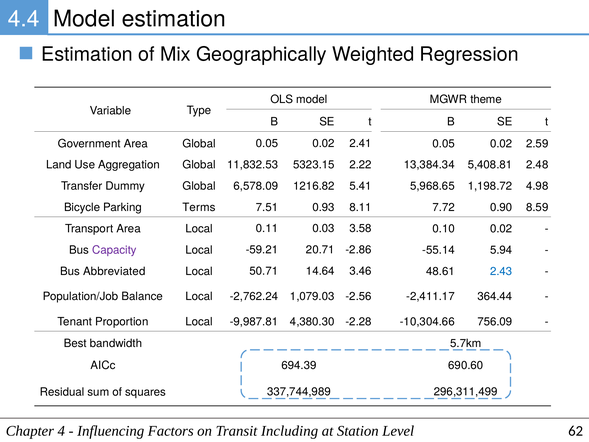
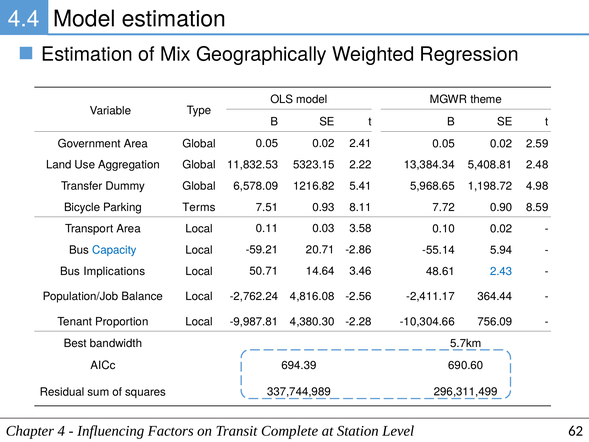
Capacity colour: purple -> blue (114, 250)
Abbreviated: Abbreviated -> Implications (114, 271)
1,079.03: 1,079.03 -> 4,816.08 (312, 296)
Including: Including -> Complete (290, 431)
